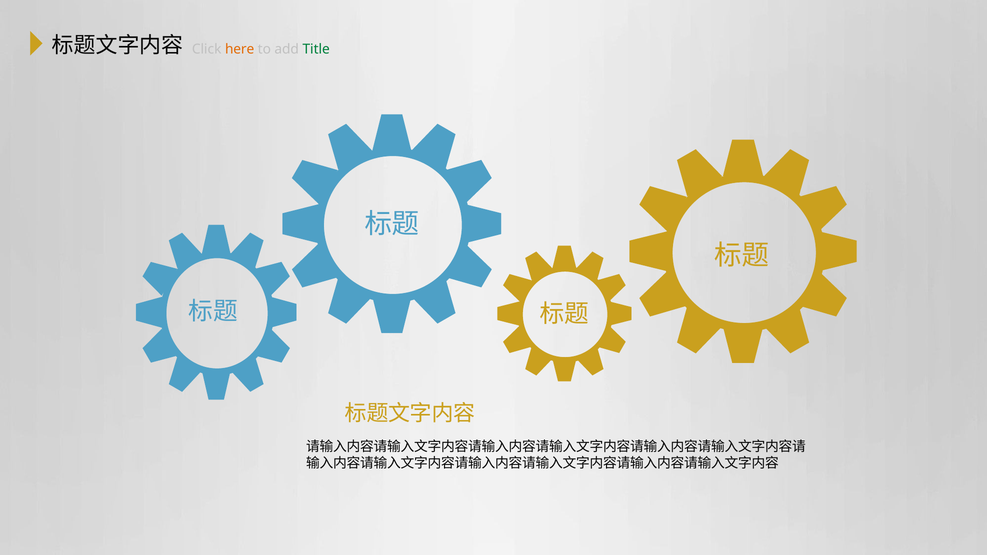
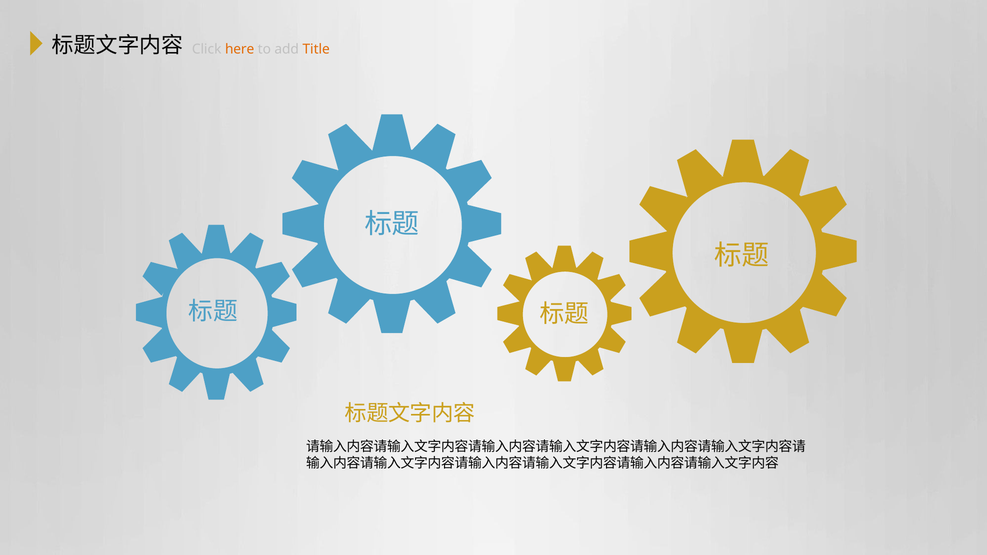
Title colour: green -> orange (316, 49)
